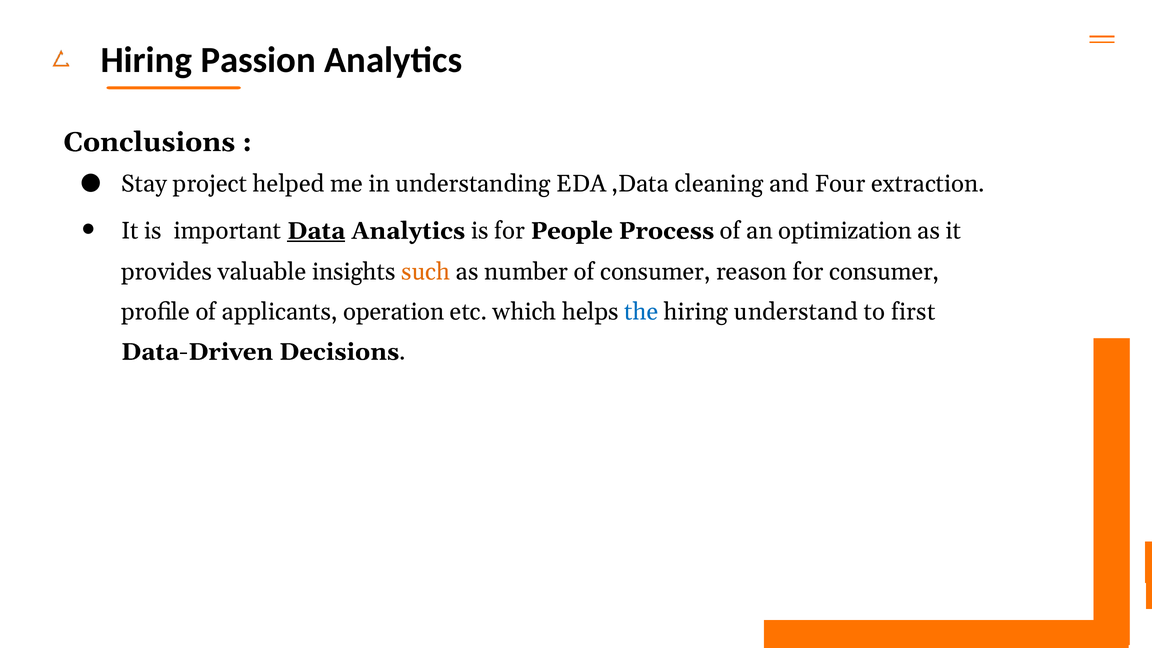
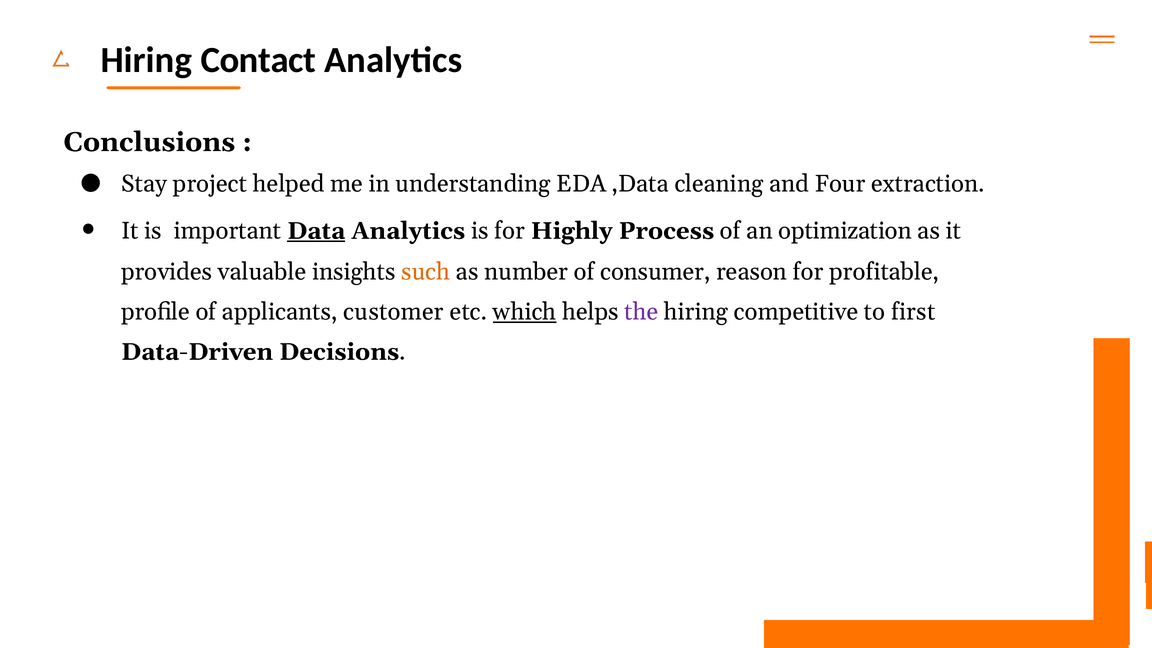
Passion: Passion -> Contact (258, 60)
People: People -> Highly (572, 231)
for consumer: consumer -> profitable (884, 272)
operation: operation -> customer (394, 312)
which underline: none -> present (525, 312)
the colour: blue -> purple (641, 312)
understand: understand -> competitive (796, 312)
